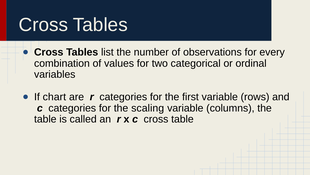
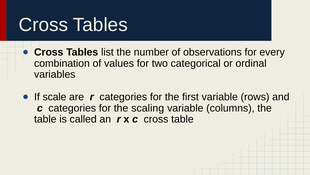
chart: chart -> scale (54, 97)
